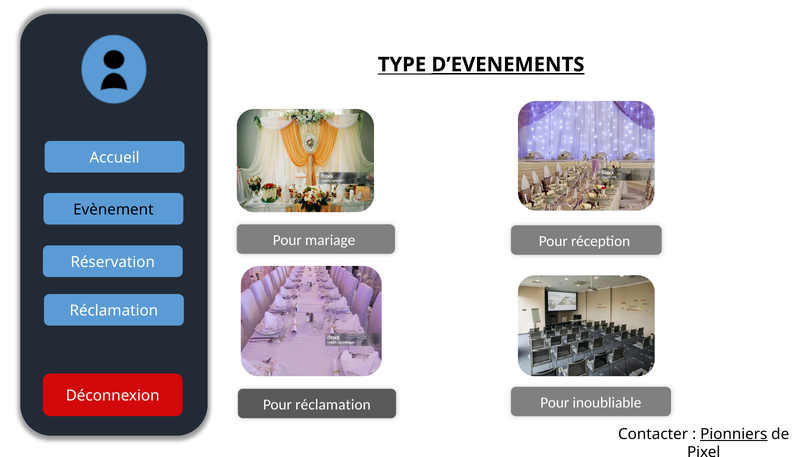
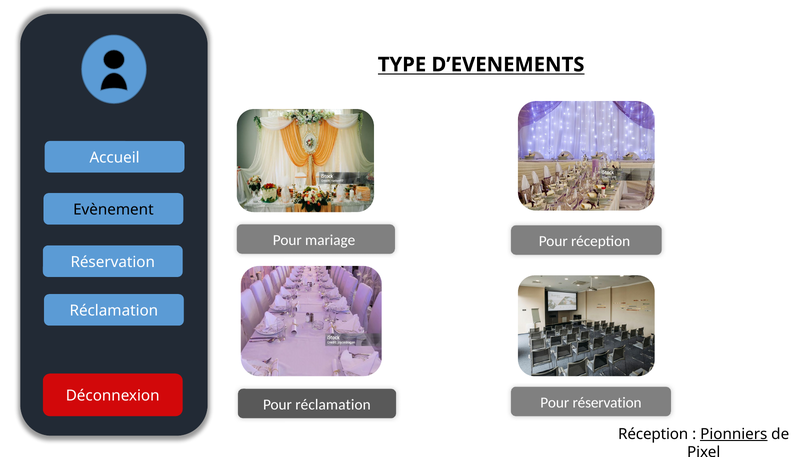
D’EVENEMENTS underline: present -> none (508, 65)
Pour inoubliable: inoubliable -> réservation (607, 402)
Contacter: Contacter -> Réception (653, 434)
